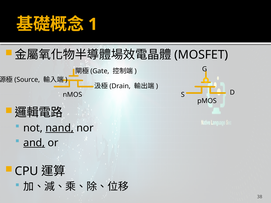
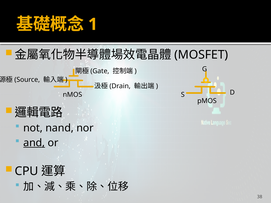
nand underline: present -> none (60, 128)
